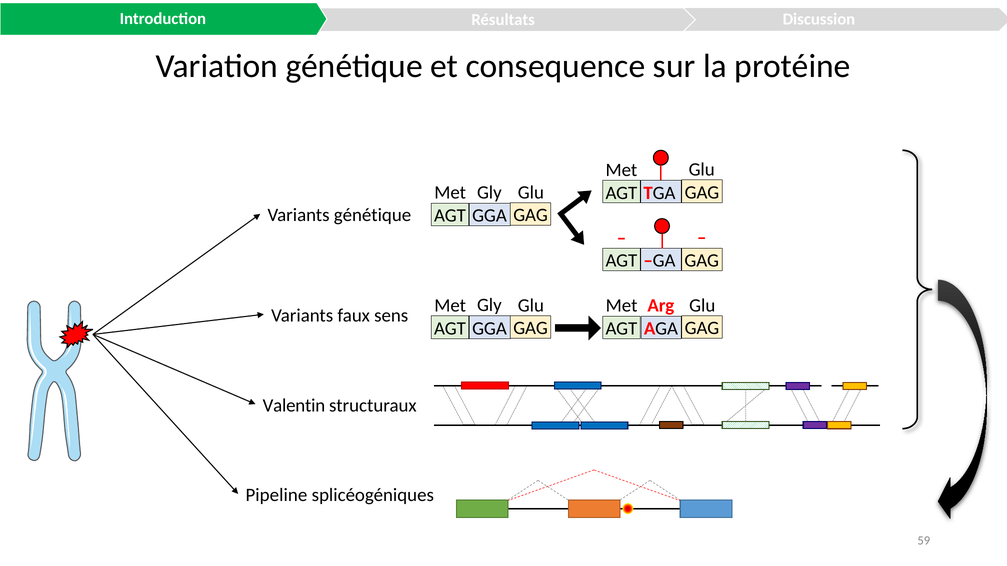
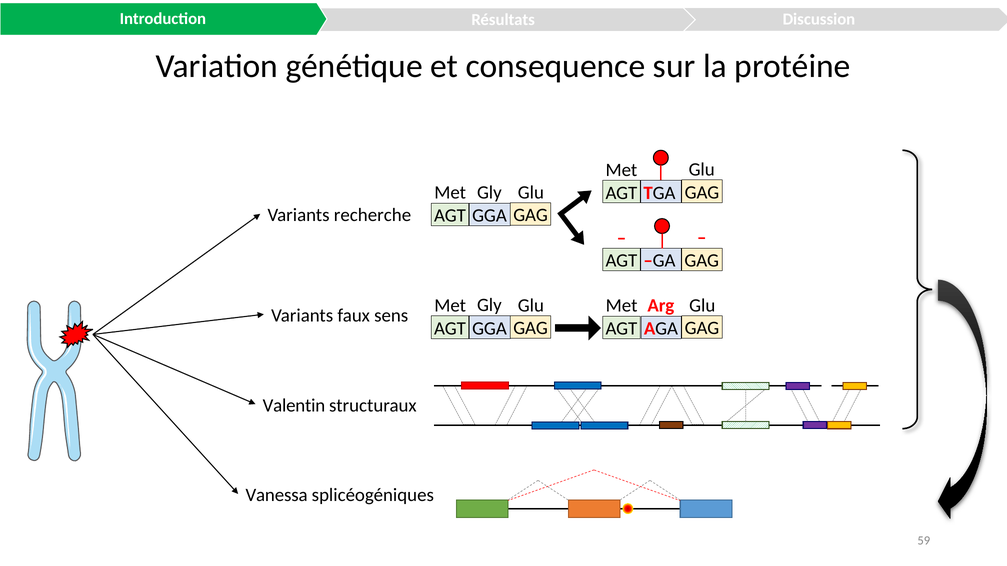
Variants génétique: génétique -> recherche (372, 215)
Pipeline: Pipeline -> Vanessa (277, 496)
